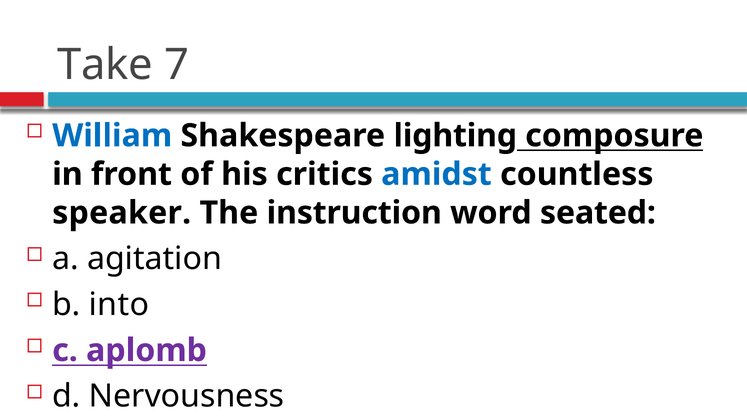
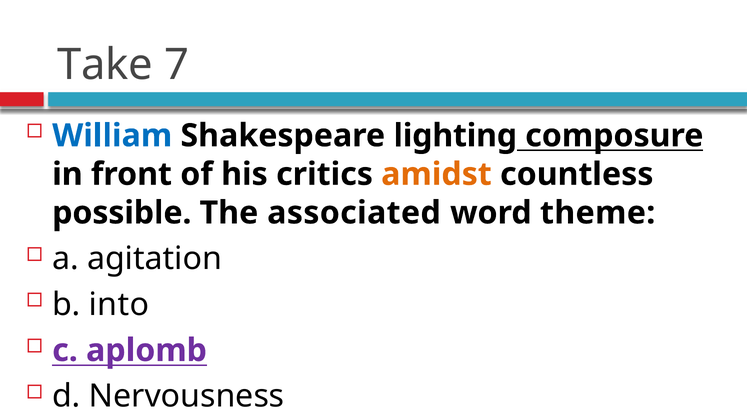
amidst colour: blue -> orange (436, 174)
speaker: speaker -> possible (122, 213)
instruction: instruction -> associated (354, 213)
seated: seated -> theme (598, 213)
